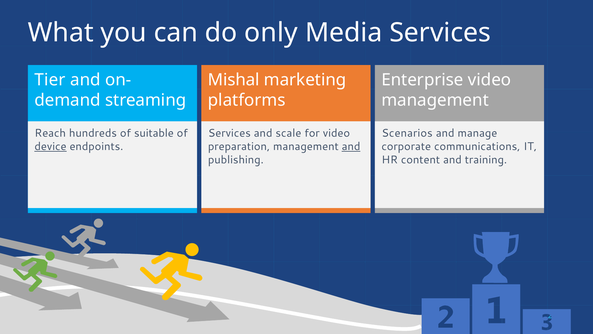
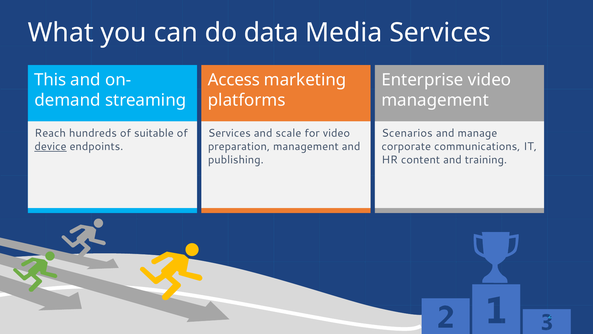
only: only -> data (271, 33)
Tier: Tier -> This (50, 80)
Mishal: Mishal -> Access (234, 80)
and underline: present -> none (351, 146)
